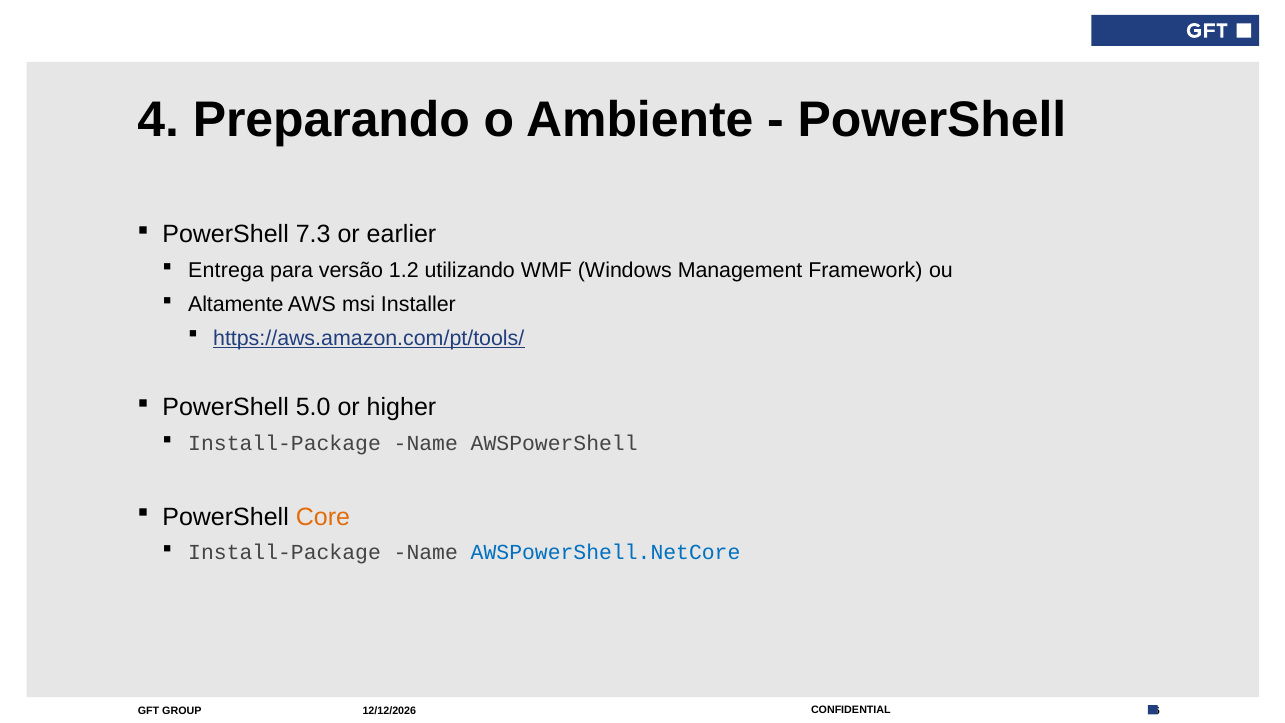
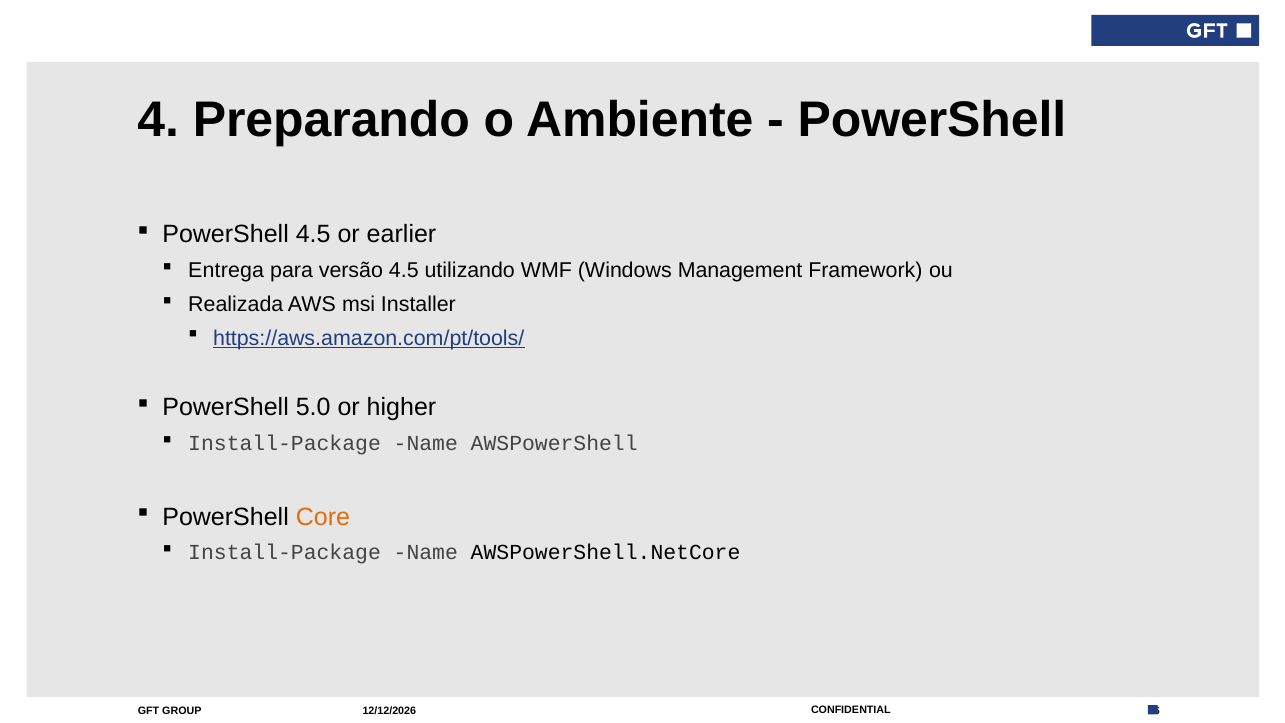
PowerShell 7.3: 7.3 -> 4.5 (313, 234)
versão 1.2: 1.2 -> 4.5 (404, 270)
Altamente: Altamente -> Realizada (236, 304)
AWSPowerShell.NetCore colour: blue -> black (606, 553)
